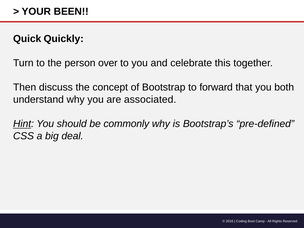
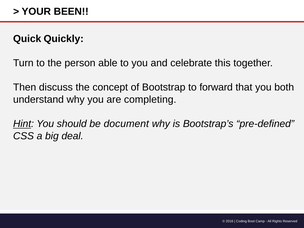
over: over -> able (108, 63)
associated: associated -> completing (150, 99)
commonly: commonly -> document (126, 124)
